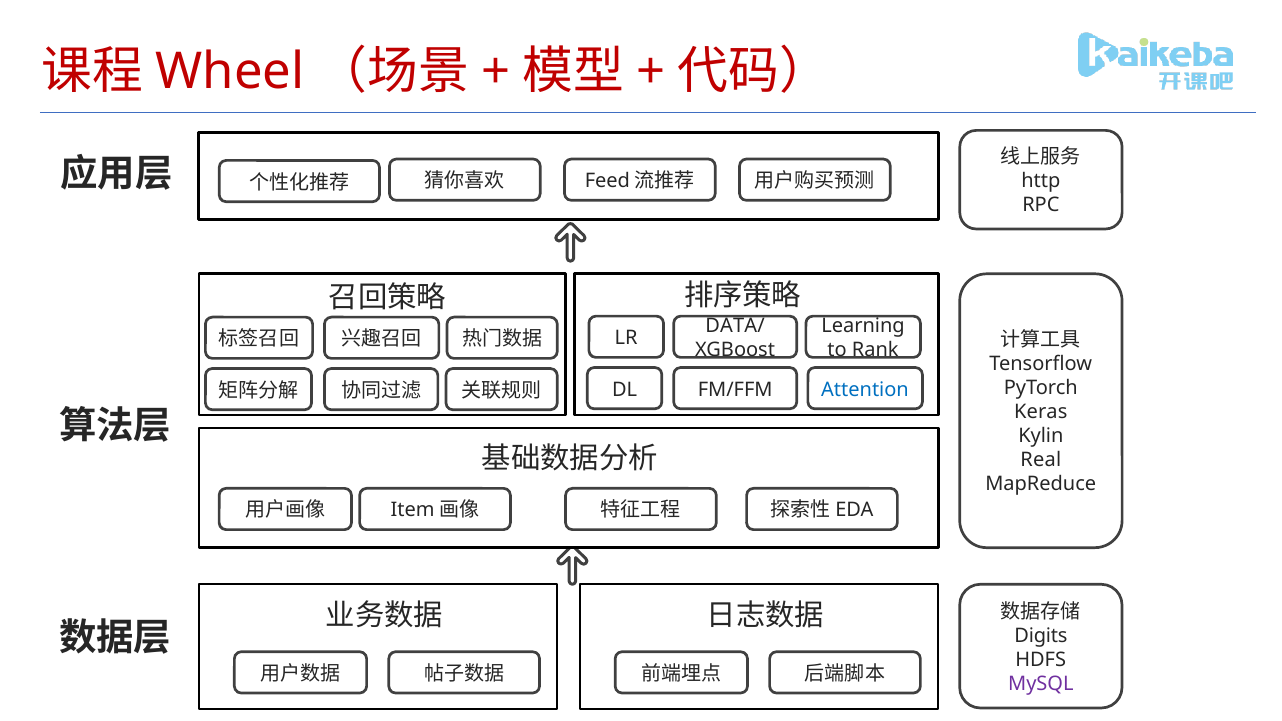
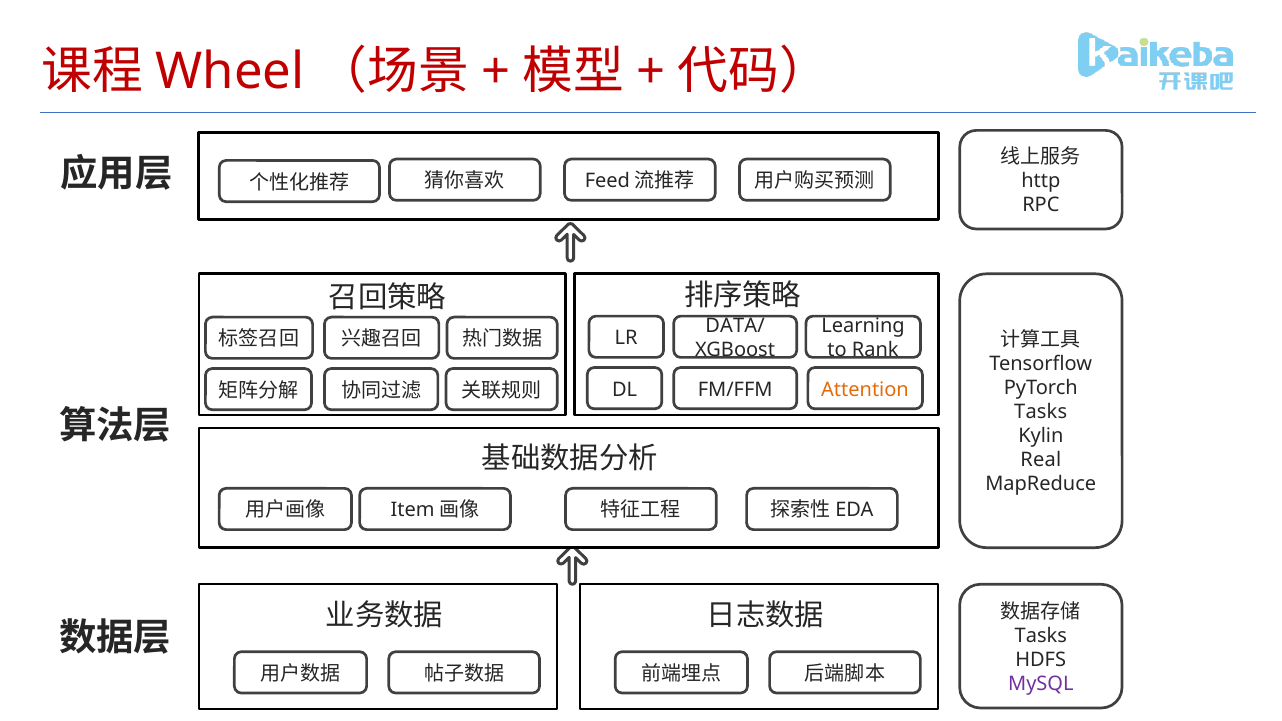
Attention colour: blue -> orange (865, 390)
Keras: Keras -> Tasks (1041, 412)
Digits: Digits -> Tasks (1041, 636)
